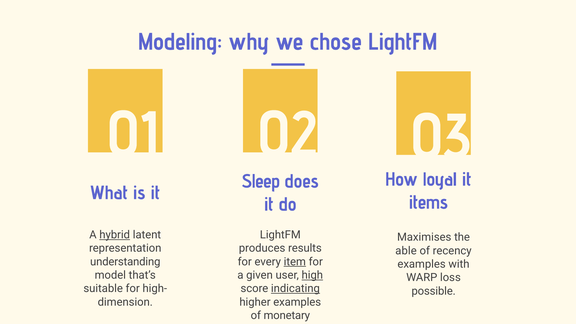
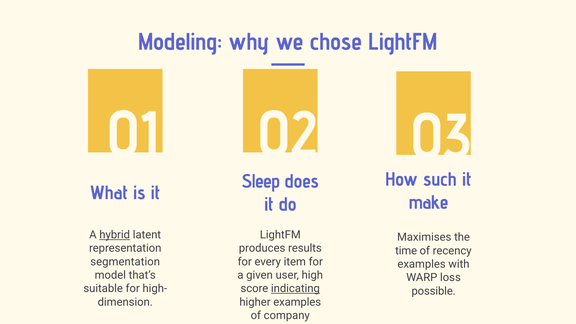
loyal: loyal -> such (440, 179)
items: items -> make (429, 202)
able: able -> time (406, 251)
understanding: understanding -> segmentation (125, 262)
item underline: present -> none (295, 262)
high underline: present -> none (312, 275)
monetary: monetary -> company (287, 315)
